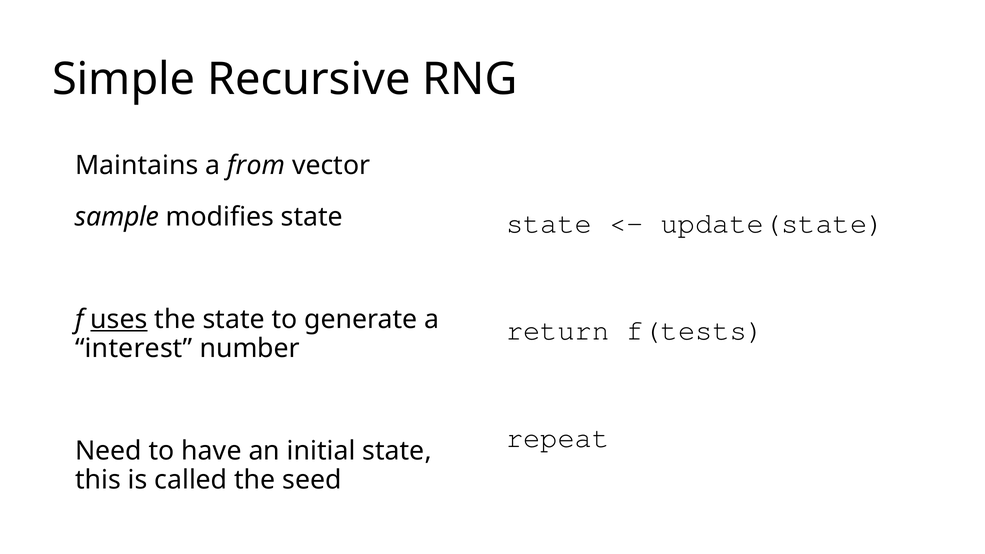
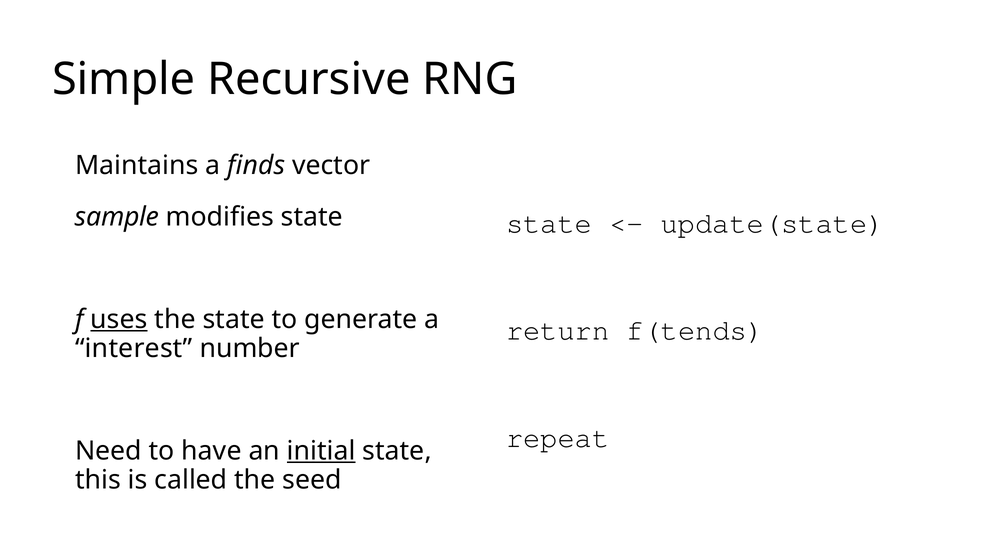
from: from -> finds (256, 165)
f(tests: f(tests -> f(tends (695, 331)
initial underline: none -> present (321, 451)
